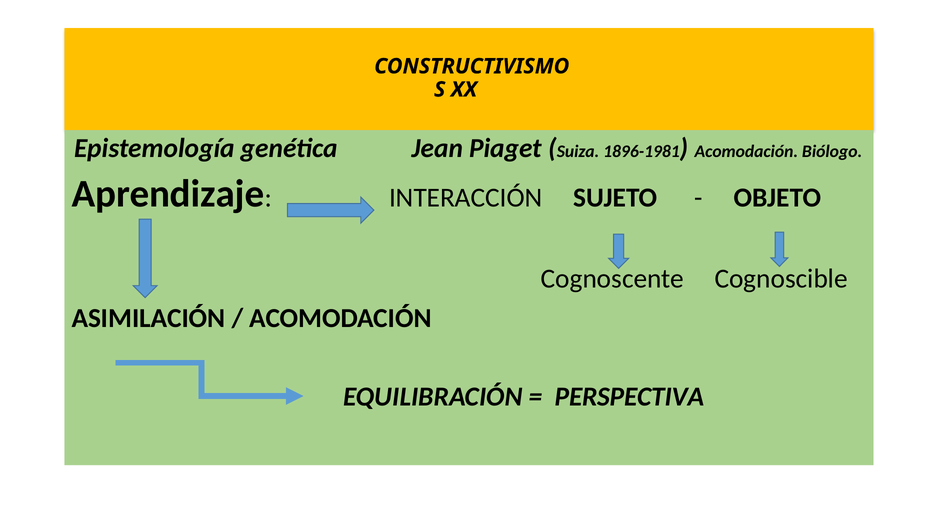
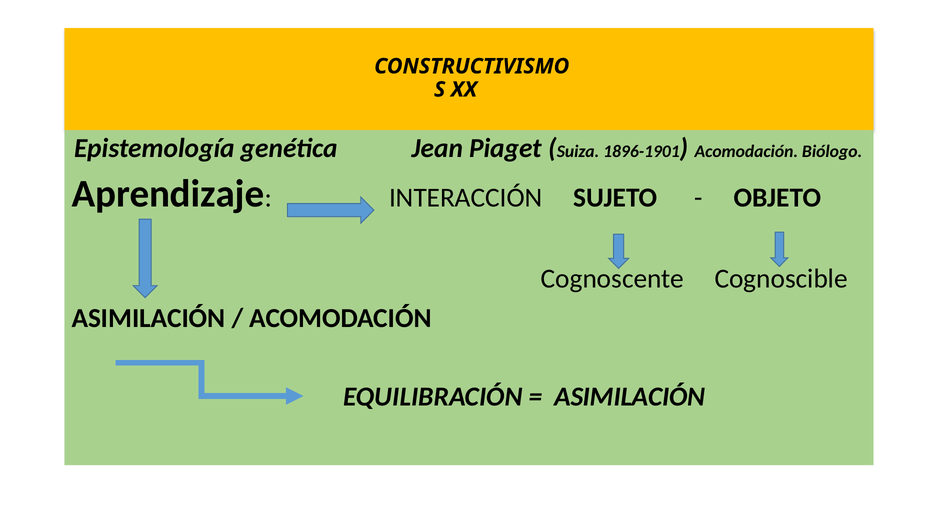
1896-1981: 1896-1981 -> 1896-1901 (641, 151)
PERSPECTIVA: PERSPECTIVA -> ASIMILACIÓN (630, 396)
